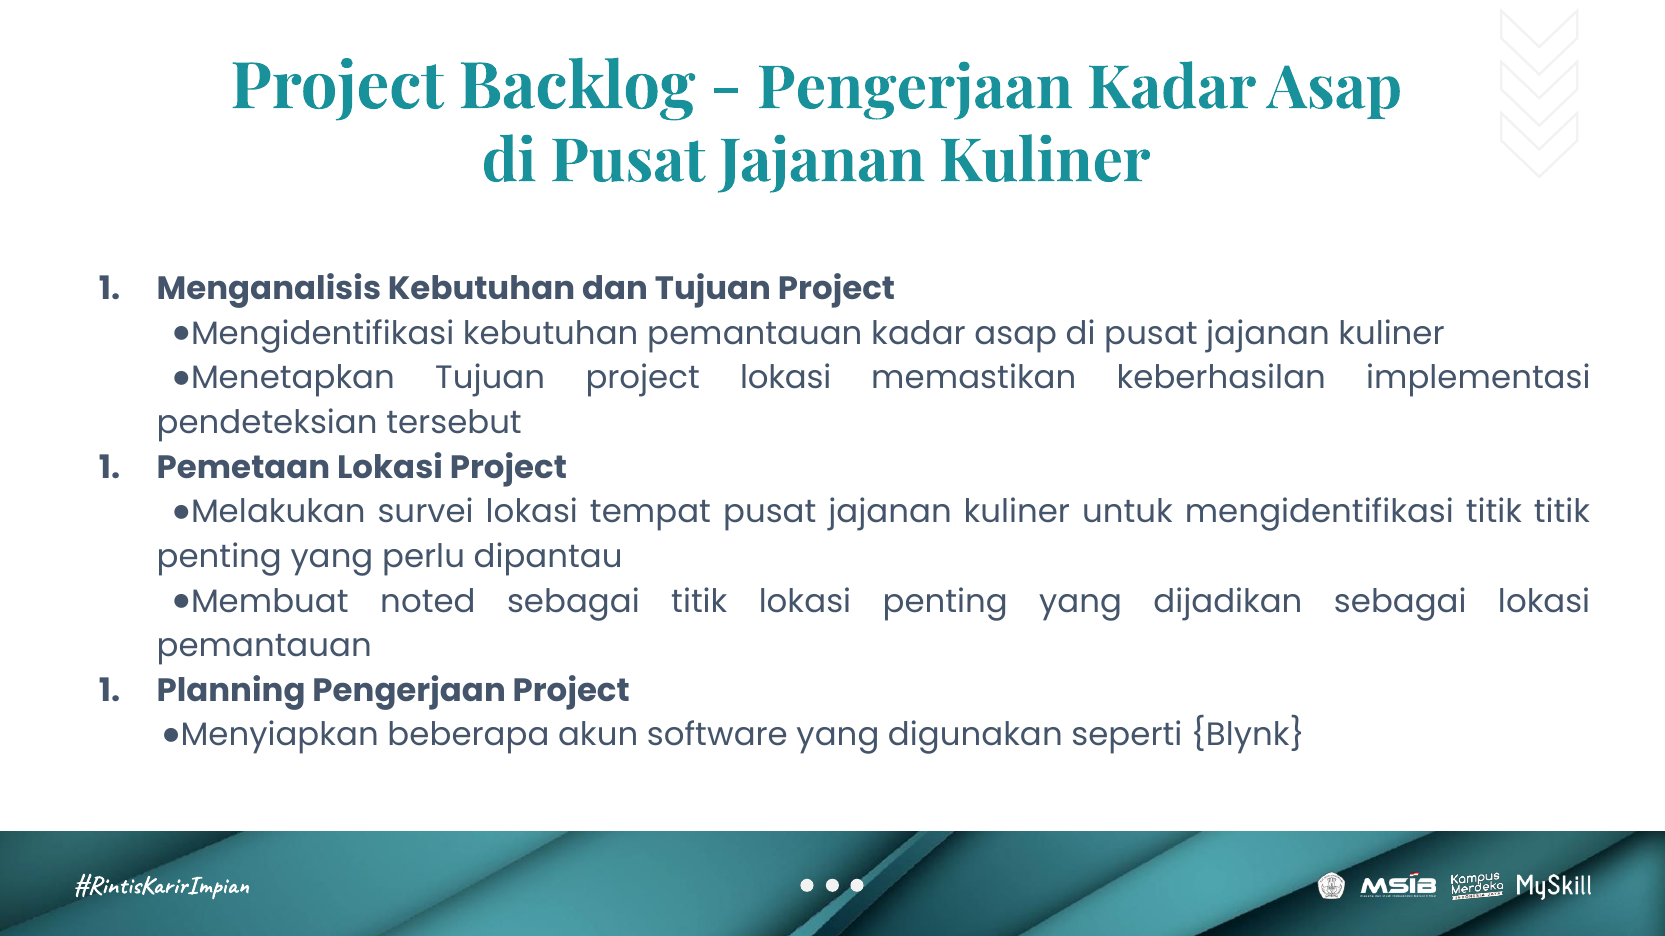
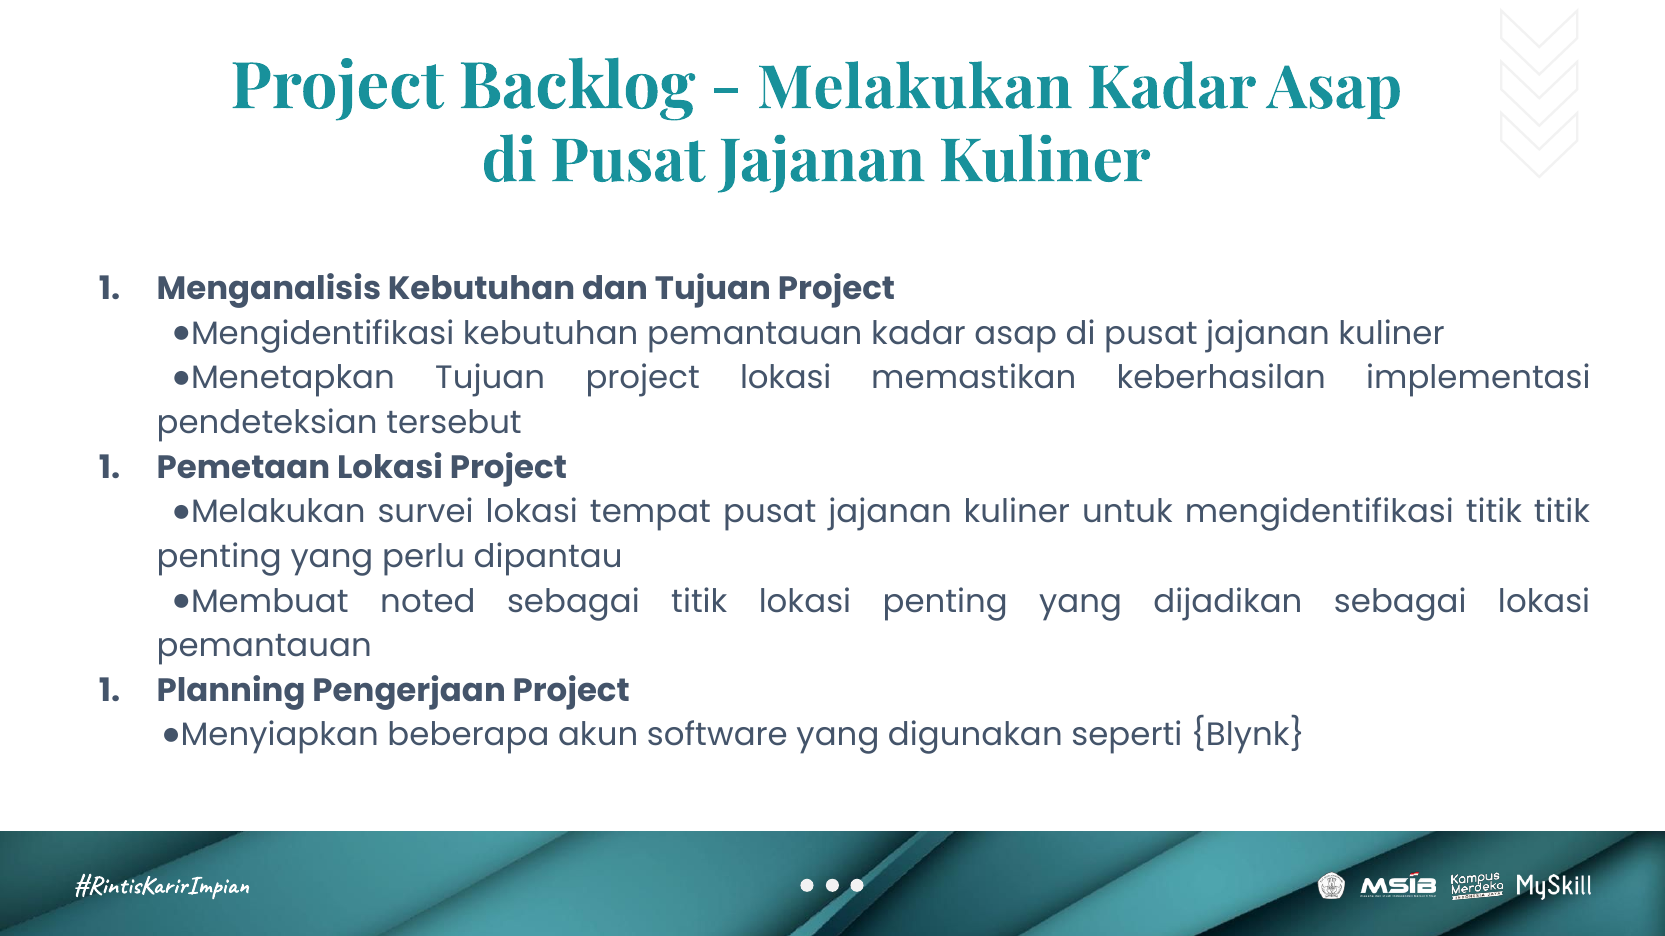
Pengerjaan: Pengerjaan -> Melakukan (915, 88)
